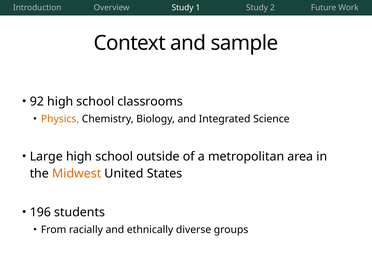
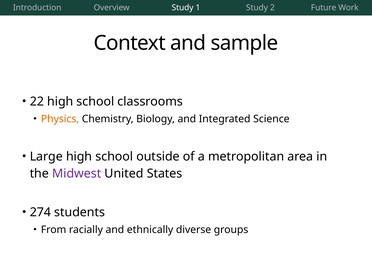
92: 92 -> 22 (37, 102)
Midwest colour: orange -> purple (77, 173)
196: 196 -> 274 (40, 212)
